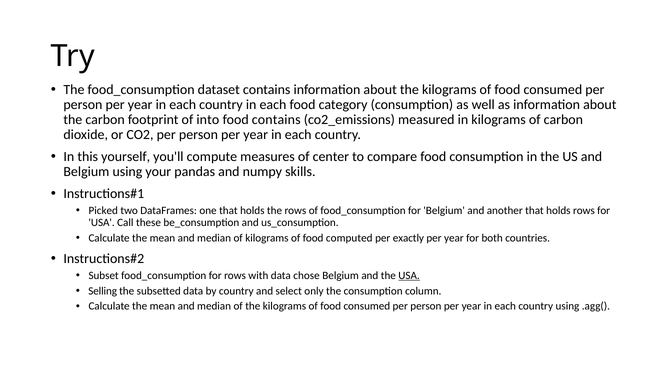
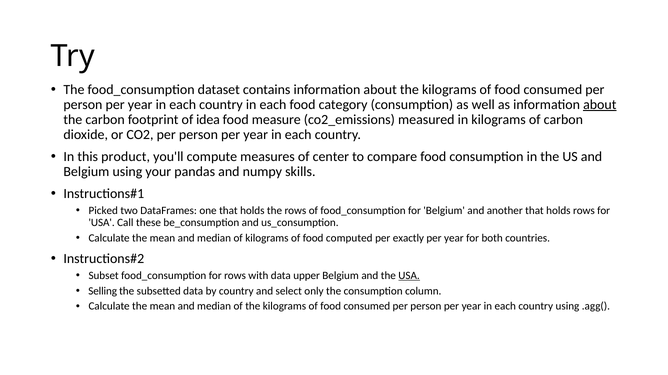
about underline: none -> present (600, 105)
into: into -> idea (208, 120)
food contains: contains -> measure (276, 120)
yourself: yourself -> product (126, 157)
chose: chose -> upper (307, 276)
